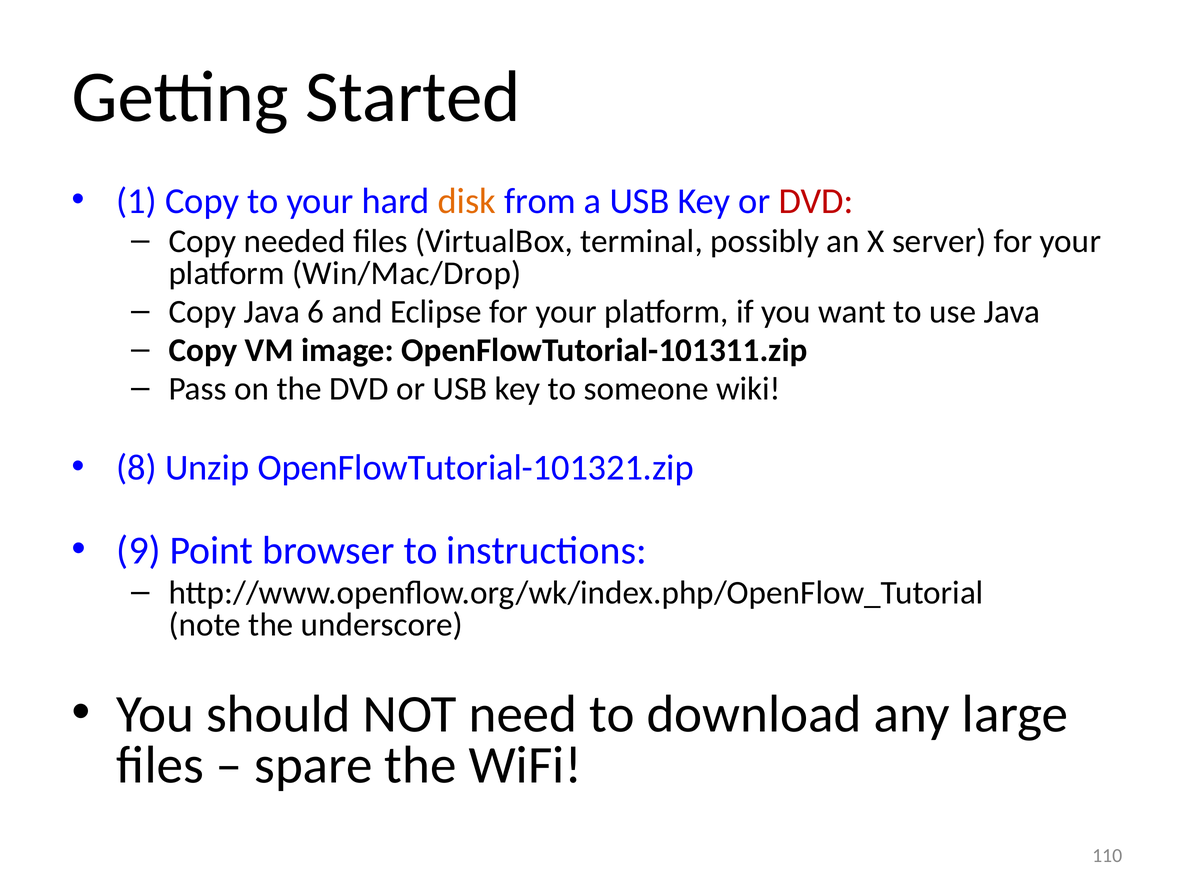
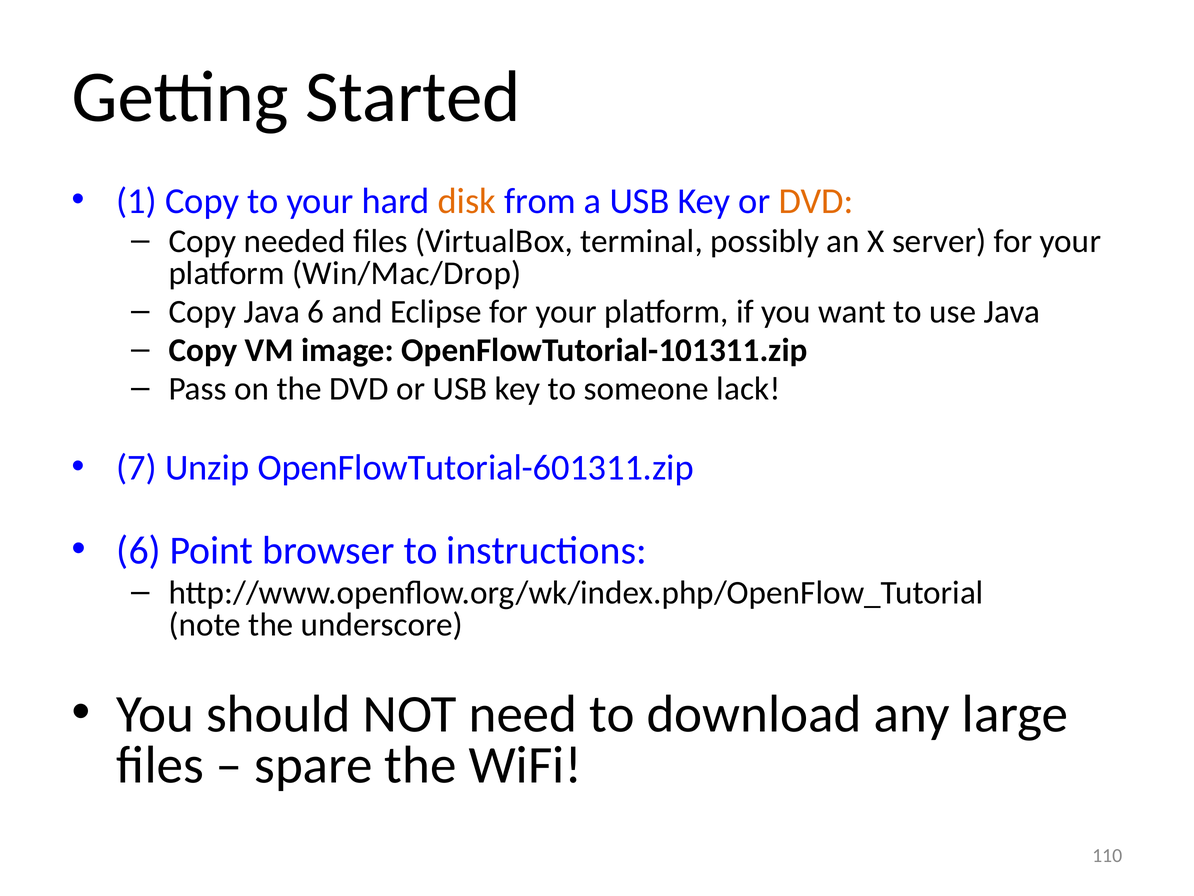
DVD colour: red -> orange (816, 201)
wiki: wiki -> lack (748, 389)
8: 8 -> 7 (137, 468)
OpenFlowTutorial-101321.zip: OpenFlowTutorial-101321.zip -> OpenFlowTutorial-601311.zip (476, 468)
9: 9 -> 6 (139, 551)
